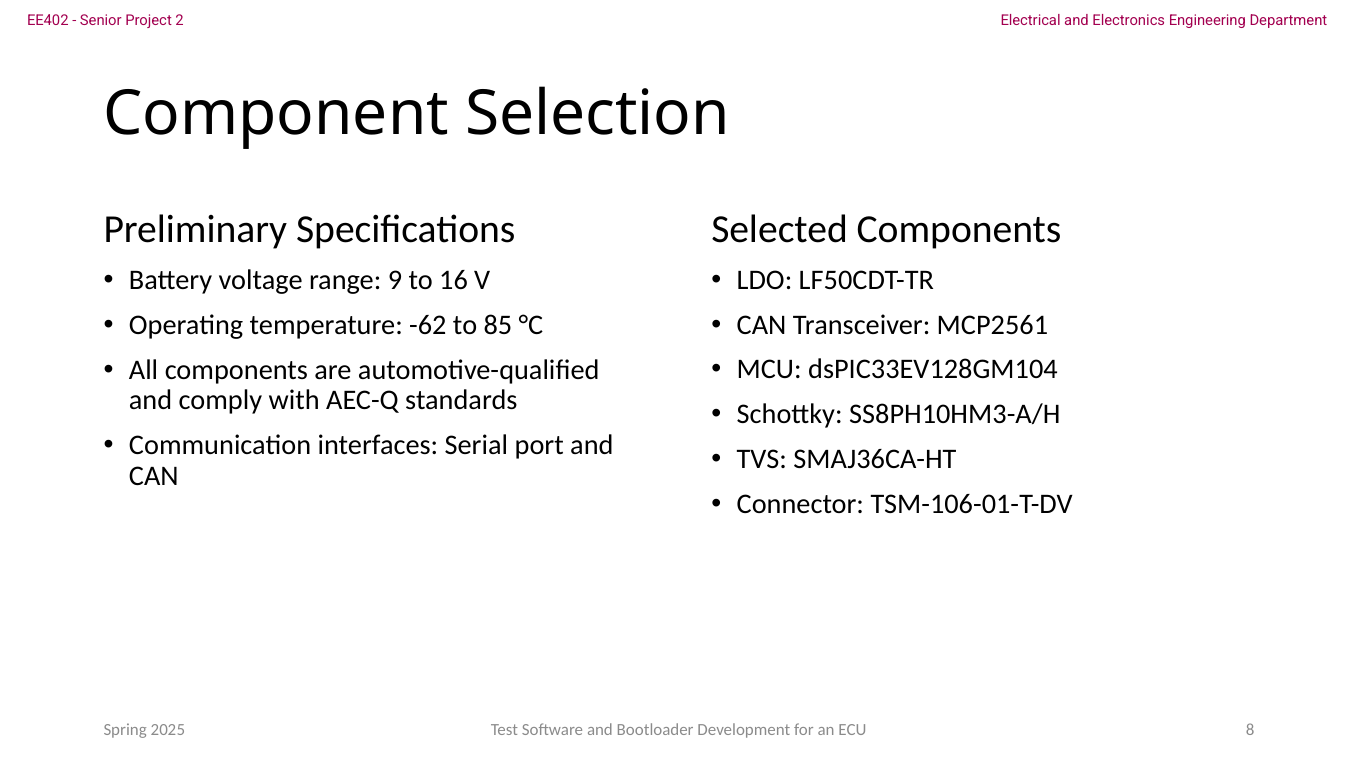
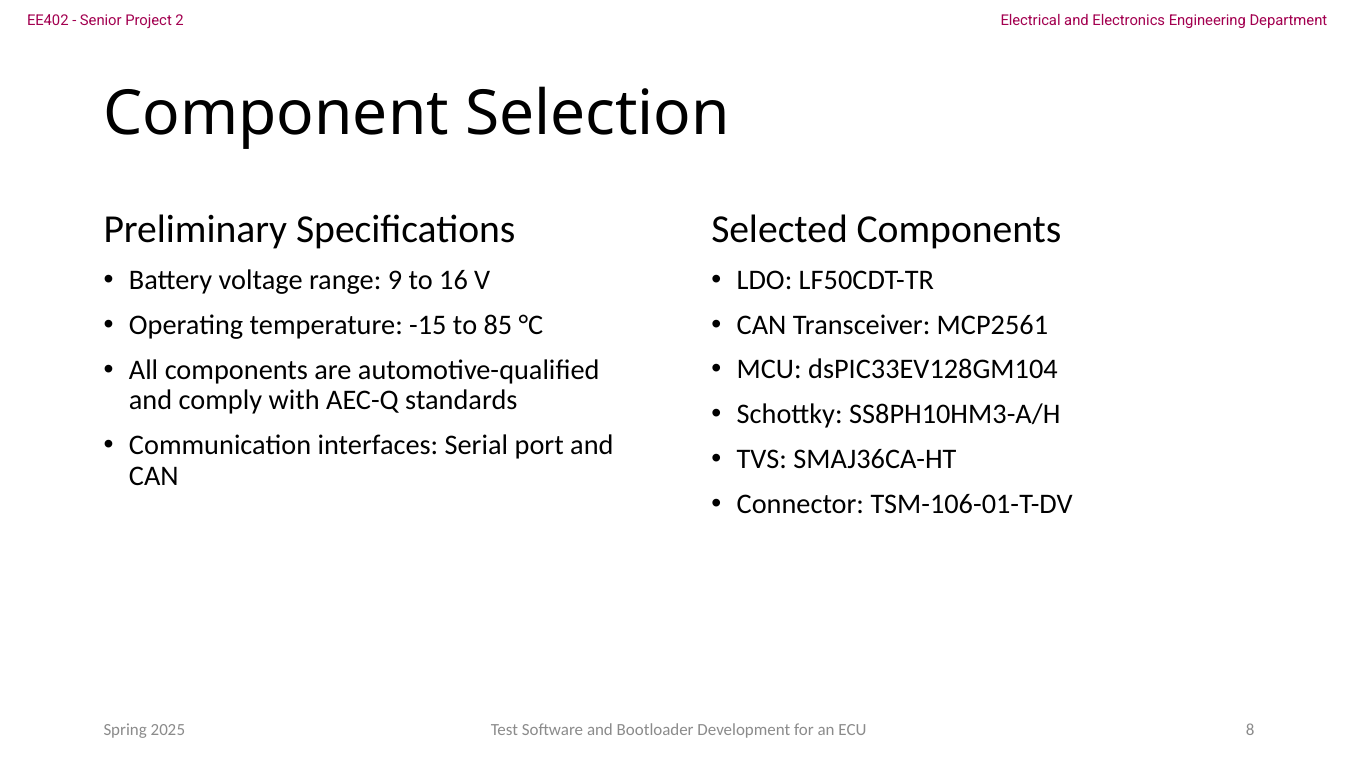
-62: -62 -> -15 (428, 325)
